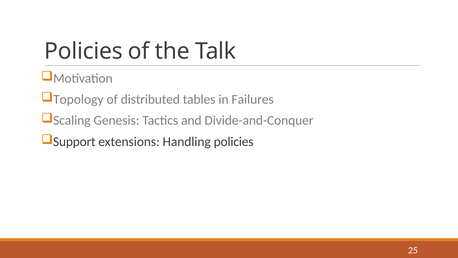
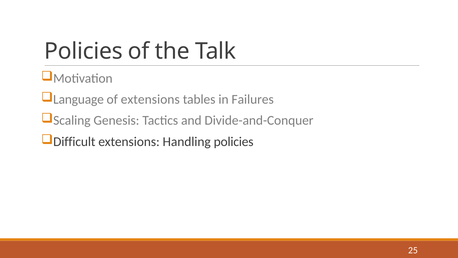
Topology: Topology -> Language (78, 99)
of distributed: distributed -> extensions (150, 99)
Support: Support -> Difficult (74, 141)
